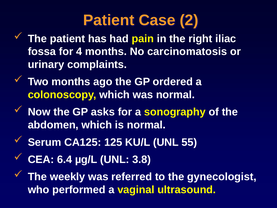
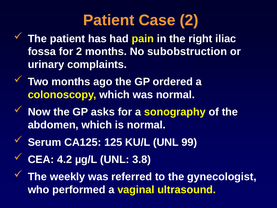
for 4: 4 -> 2 (79, 52)
carcinomatosis: carcinomatosis -> subobstruction (187, 52)
55: 55 -> 99 (189, 142)
6.4: 6.4 -> 4.2 (65, 159)
